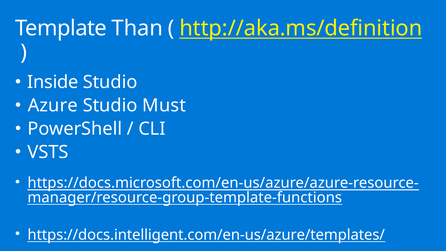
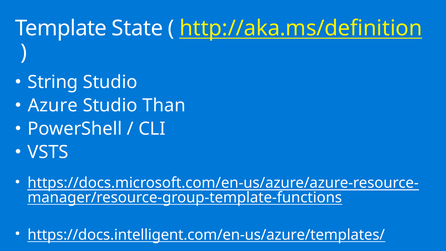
Than: Than -> State (137, 28)
Inside: Inside -> String (53, 82)
Must: Must -> Than (164, 105)
